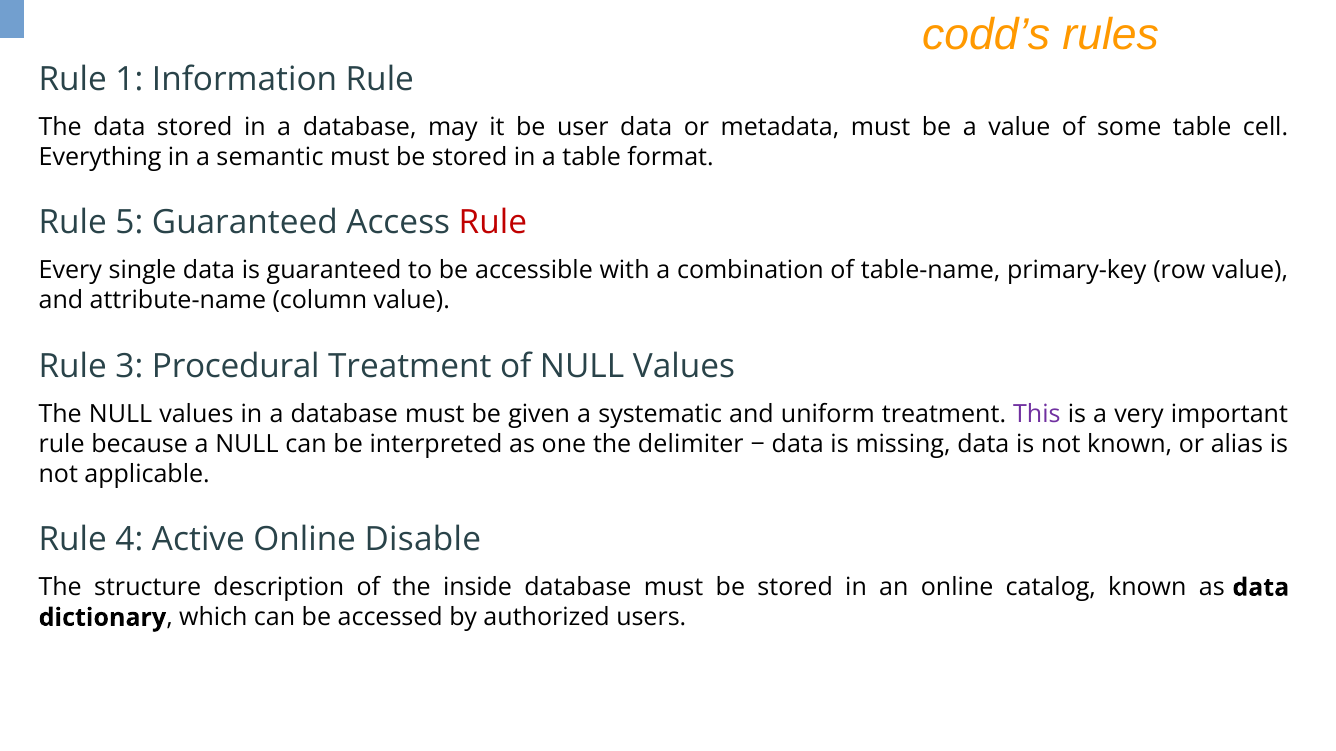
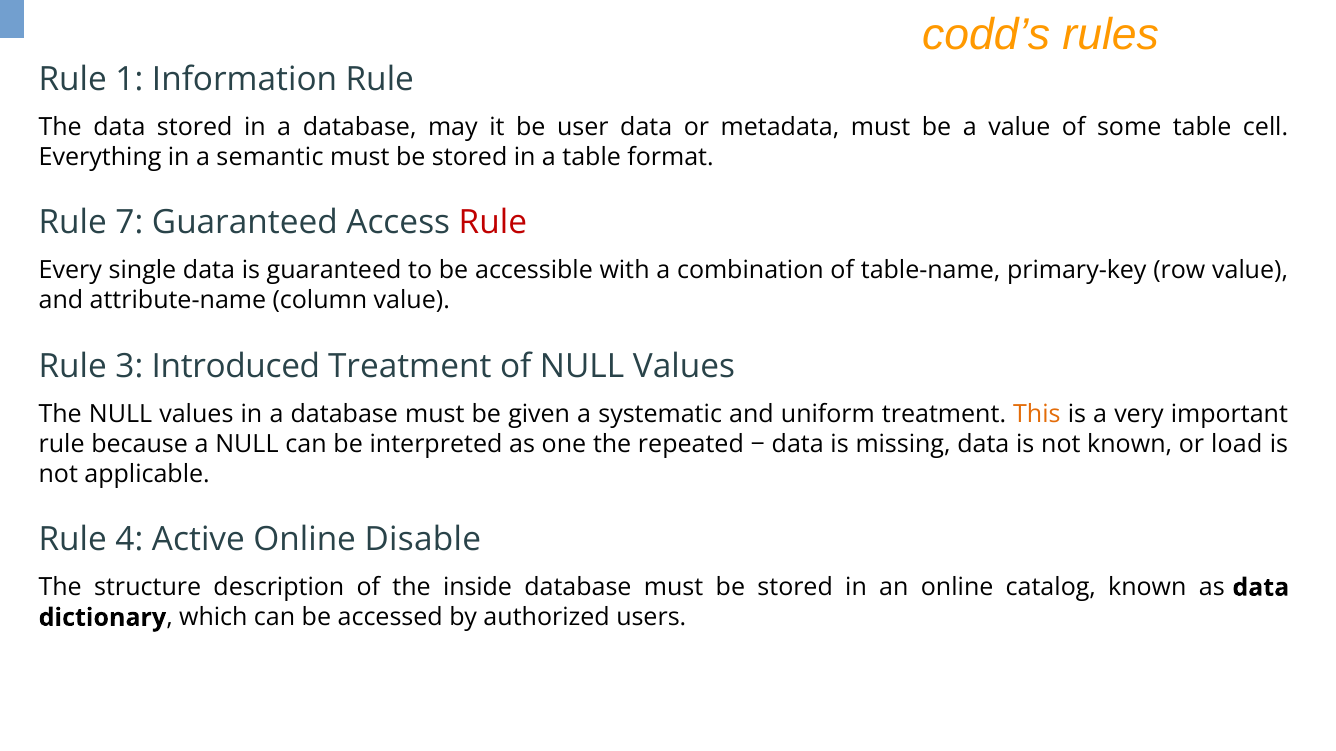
5: 5 -> 7 (129, 223)
Procedural: Procedural -> Introduced (236, 366)
This colour: purple -> orange (1037, 414)
delimiter: delimiter -> repeated (691, 444)
alias: alias -> load (1237, 444)
